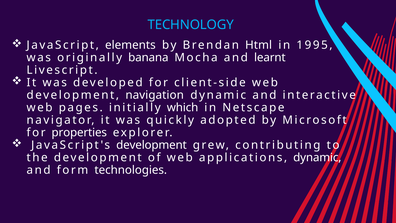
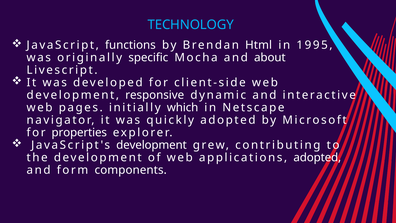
elements: elements -> functions (130, 45)
banana: banana -> specific (148, 58)
learnt: learnt -> about (270, 58)
navigation: navigation -> responsive (155, 95)
applications dynamic: dynamic -> adopted (317, 157)
technologies: technologies -> components (131, 170)
